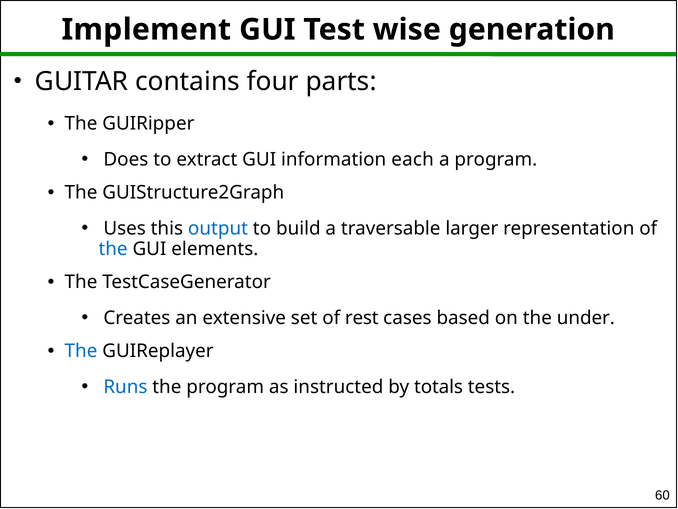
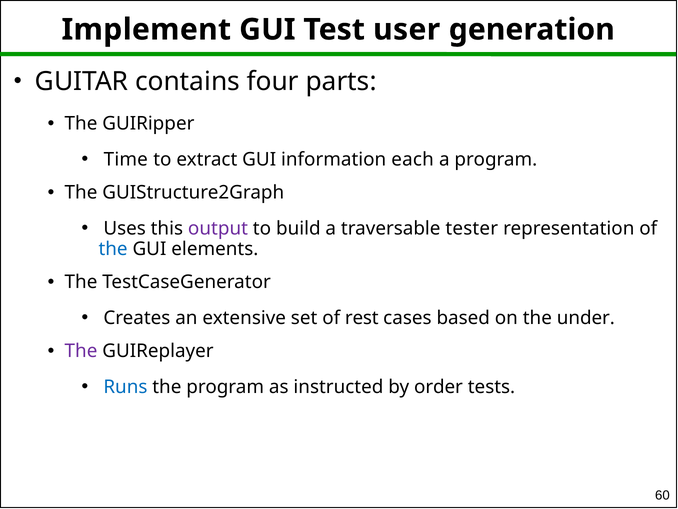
wise: wise -> user (407, 30)
Does: Does -> Time (126, 159)
output colour: blue -> purple (218, 228)
larger: larger -> tester (472, 228)
The colour: blue -> purple (81, 351)
totals: totals -> order (438, 387)
